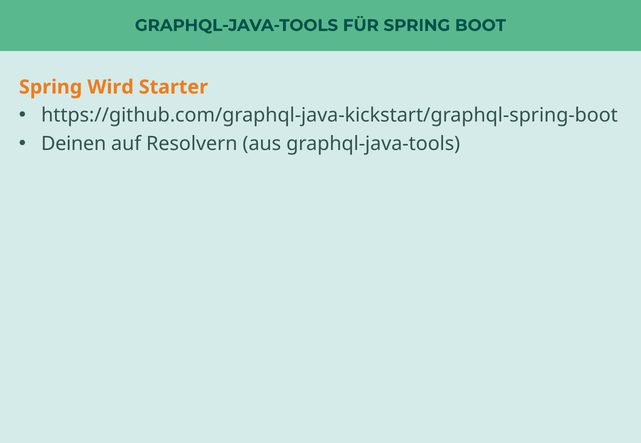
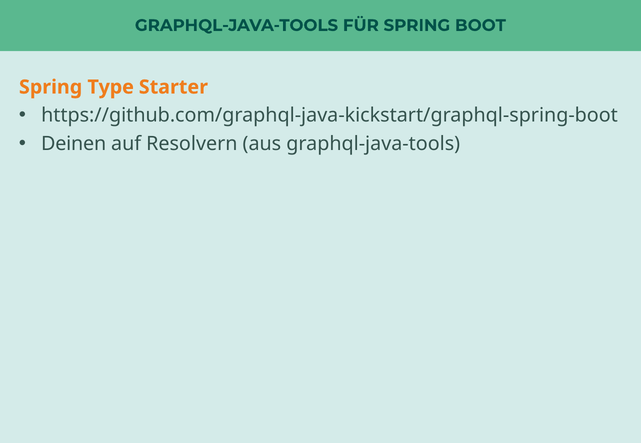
Wird: Wird -> Type (111, 87)
